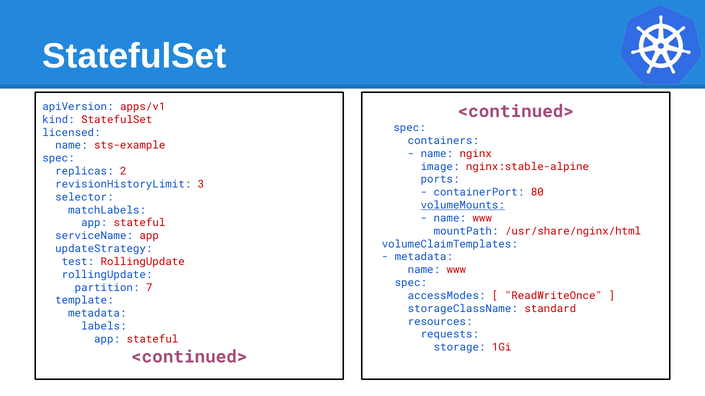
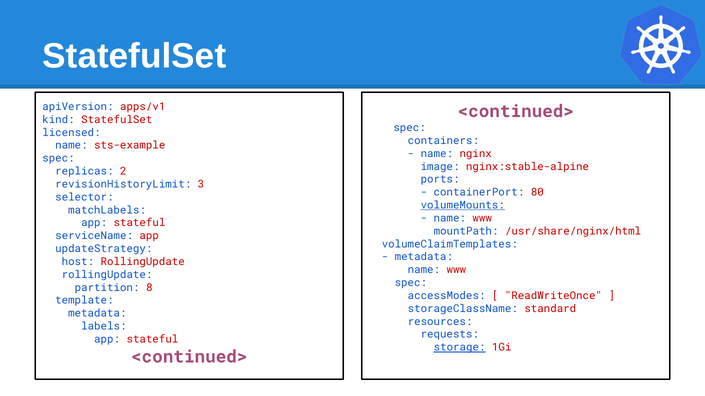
test: test -> host (78, 262)
7: 7 -> 8 (149, 288)
storage underline: none -> present (460, 348)
